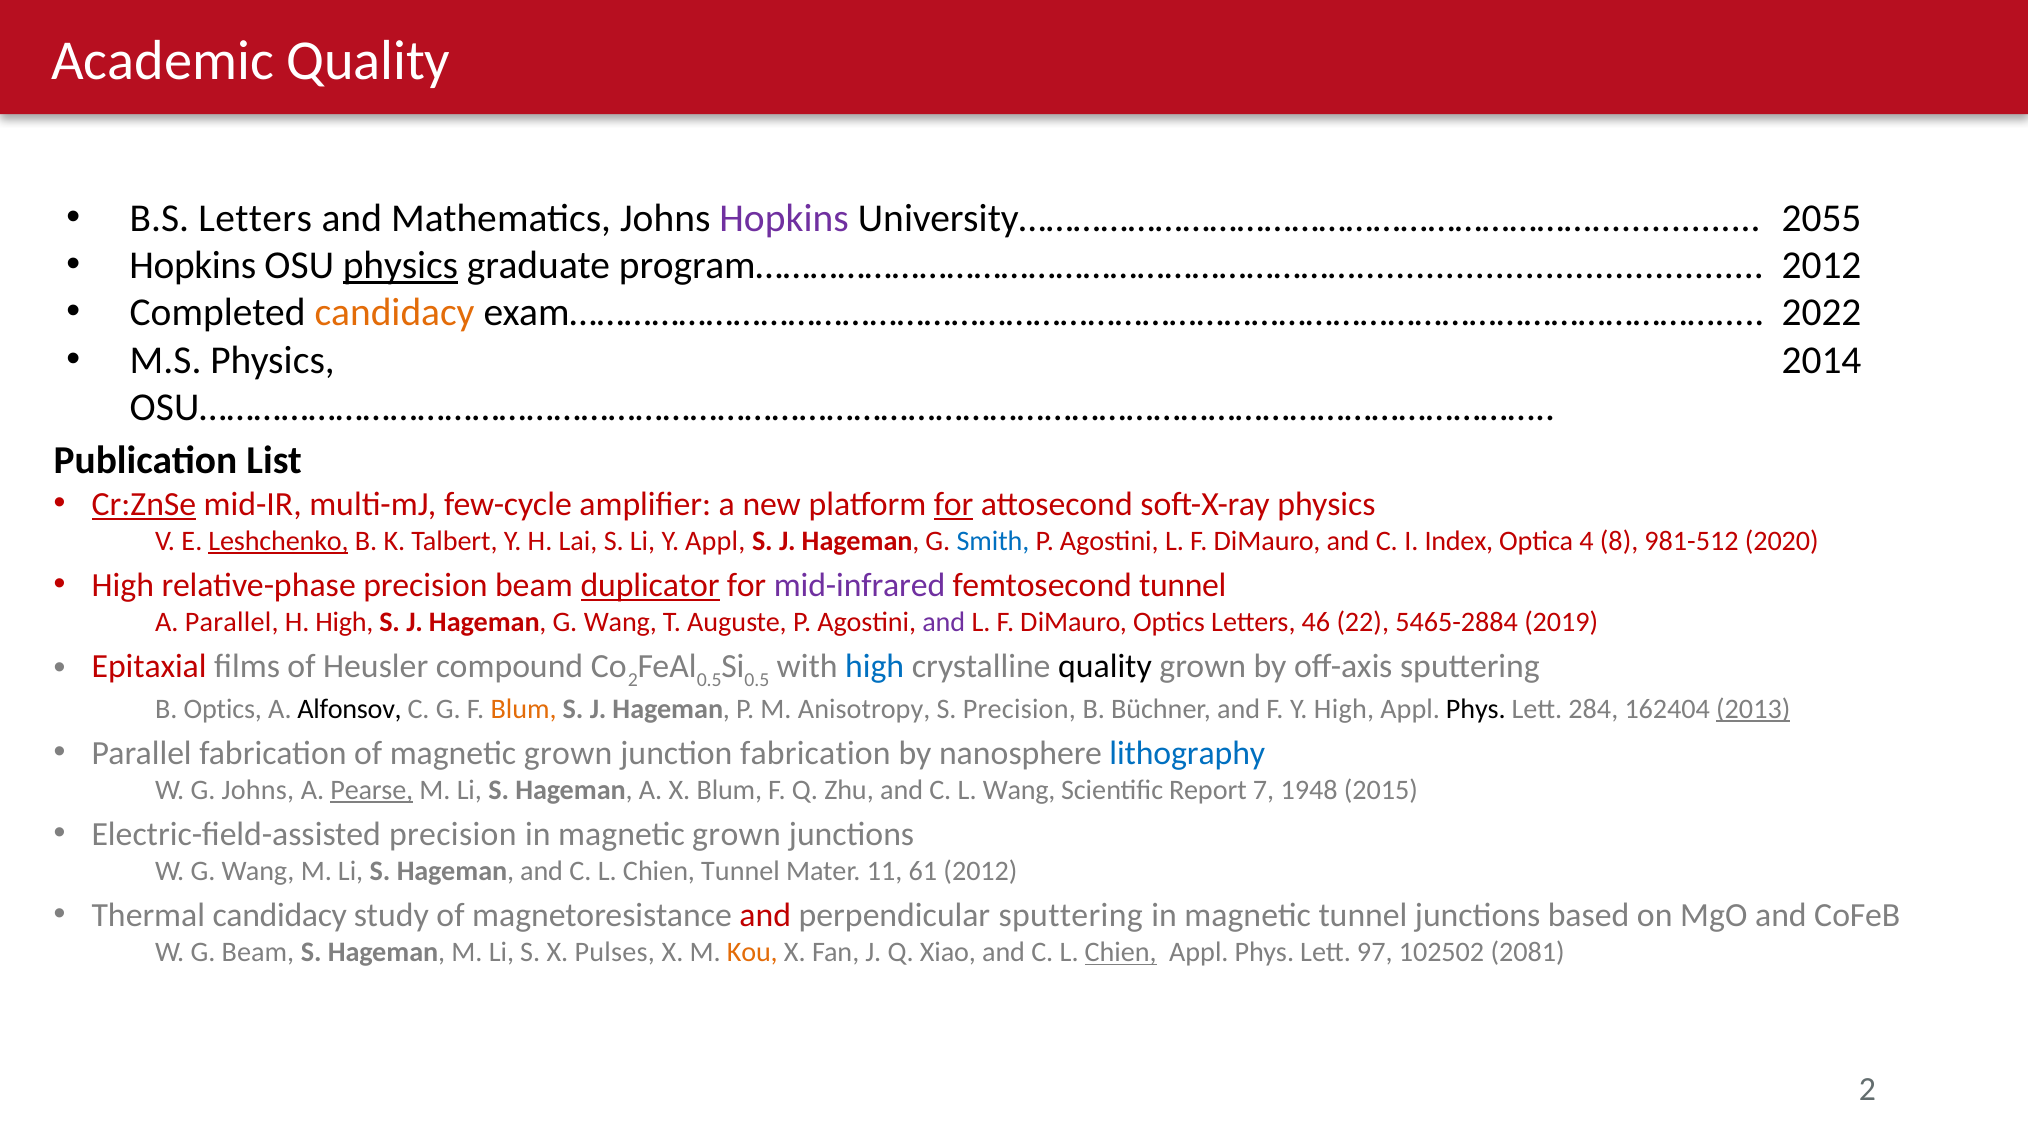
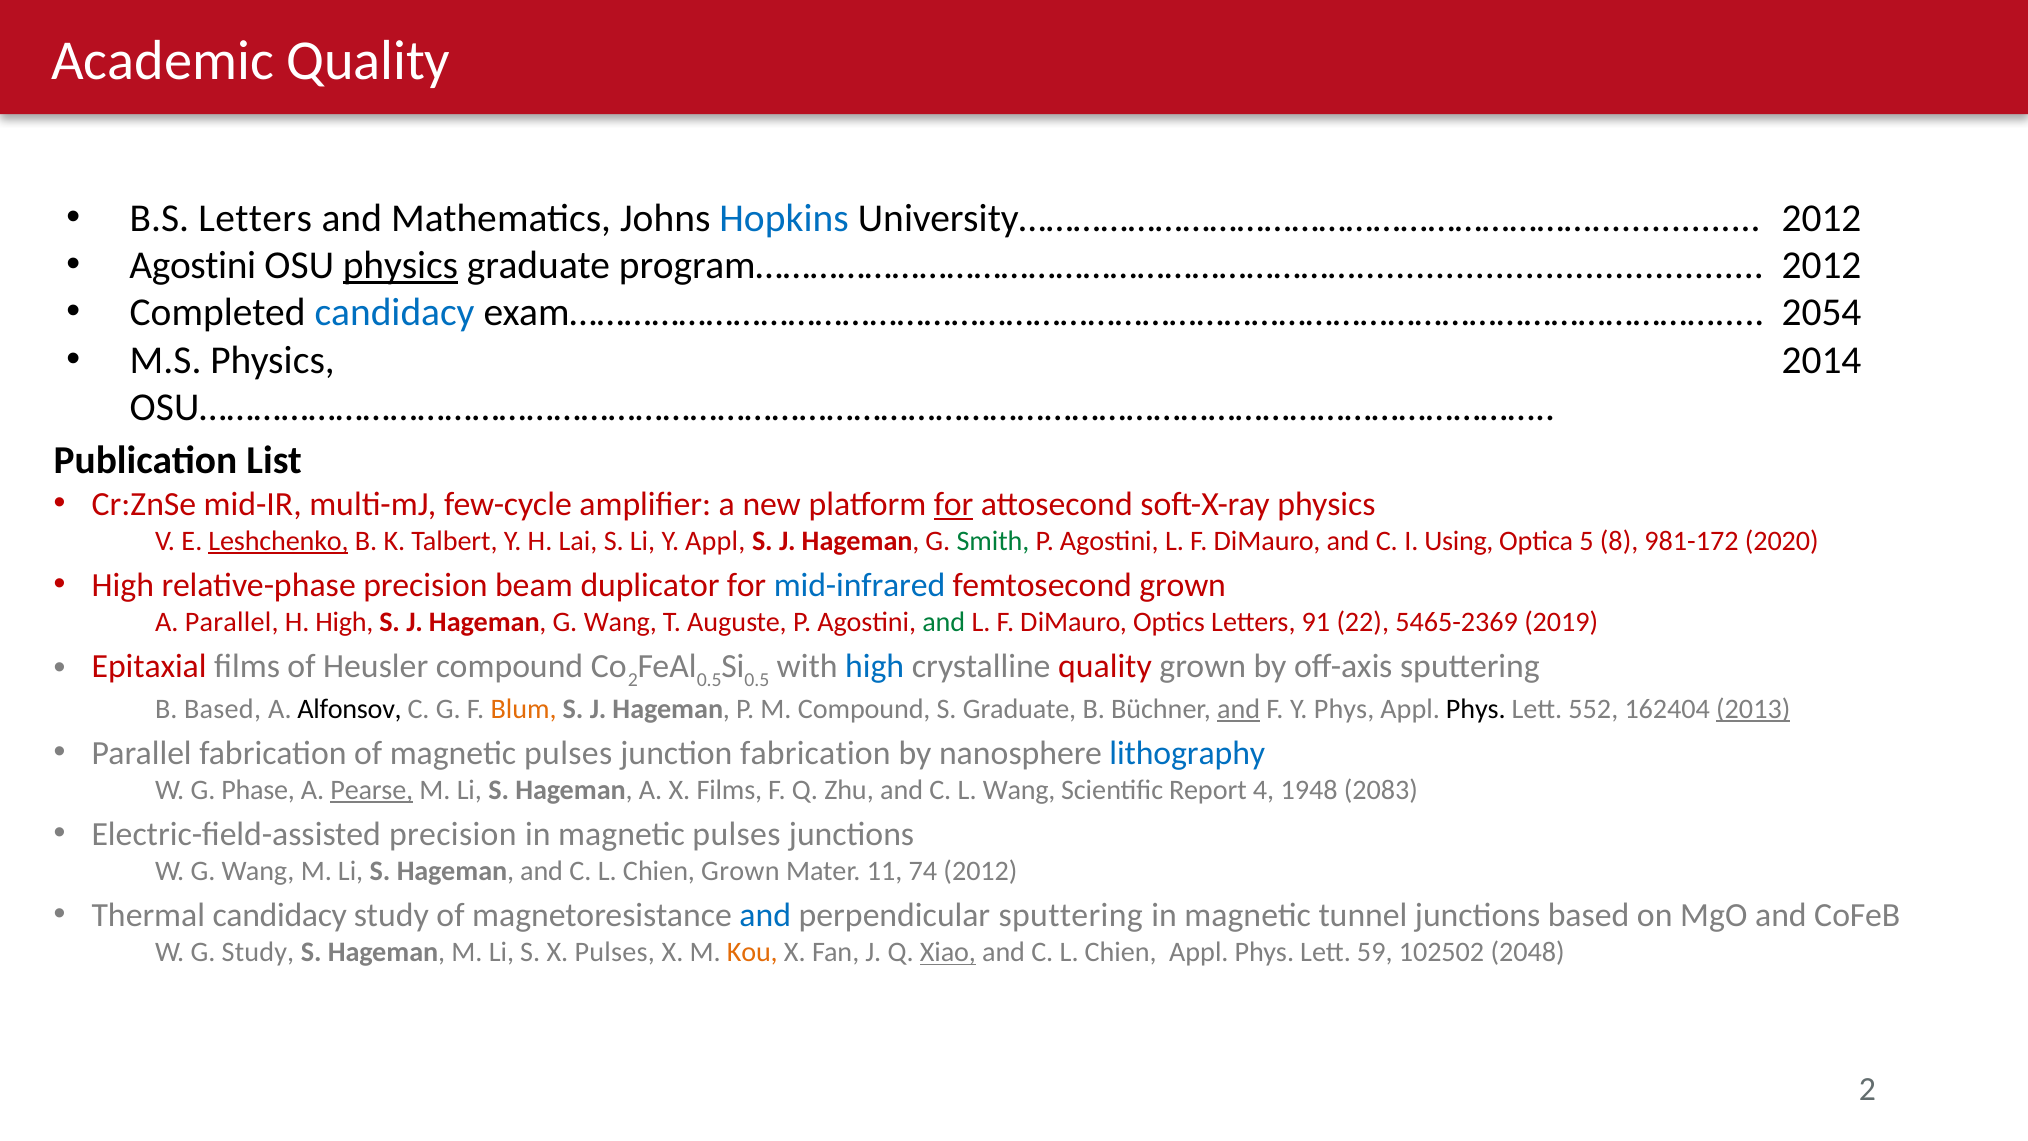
Hopkins colour: purple -> blue (784, 218)
2055: 2055 -> 2012 (1822, 218)
Hopkins: Hopkins -> Agostini (193, 265)
candidacy colour: orange -> blue (395, 313)
2022: 2022 -> 2054 (1822, 313)
Cr:ZnSe underline: present -> none (144, 504)
Smith colour: blue -> green (993, 541)
Index: Index -> Using (1459, 541)
4: 4 -> 5 (1586, 541)
981-512: 981-512 -> 981-172 (1692, 541)
duplicator underline: present -> none (650, 585)
mid-infrared colour: purple -> blue (860, 585)
femtosecond tunnel: tunnel -> grown (1183, 585)
and colour: purple -> green (944, 622)
46: 46 -> 91 (1316, 622)
5465-2884: 5465-2884 -> 5465-2369 (1457, 622)
quality colour: black -> red (1105, 666)
B Optics: Optics -> Based (223, 709)
M Anisotropy: Anisotropy -> Compound (864, 709)
S Precision: Precision -> Graduate (1020, 709)
and underline: none -> present (1239, 709)
Y High: High -> Phys (1344, 709)
284: 284 -> 552 (1593, 709)
of magnetic grown: grown -> pulses (568, 753)
G Johns: Johns -> Phase (258, 790)
X Blum: Blum -> Films (729, 790)
7: 7 -> 4 (1264, 790)
2015: 2015 -> 2083 (1381, 790)
in magnetic grown: grown -> pulses (737, 834)
Chien Tunnel: Tunnel -> Grown (740, 871)
61: 61 -> 74 (923, 871)
and colour: red -> blue (765, 915)
G Beam: Beam -> Study (258, 952)
Xiao underline: none -> present (948, 952)
Chien underline: present -> none (1121, 952)
97: 97 -> 59 (1375, 952)
2081: 2081 -> 2048 (1528, 952)
